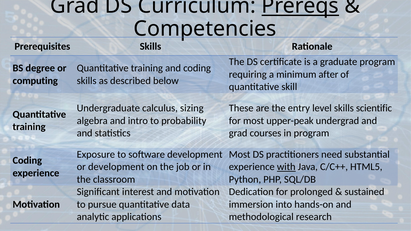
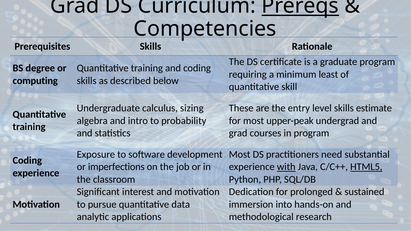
after: after -> least (328, 74)
scientific: scientific -> estimate (374, 108)
or development: development -> imperfections (116, 167)
HTML5 underline: none -> present (366, 167)
